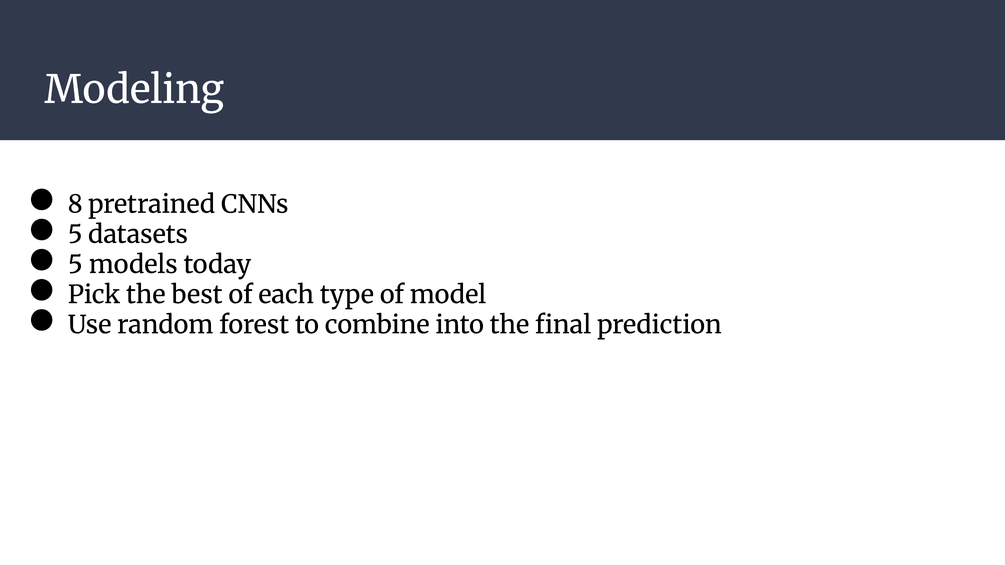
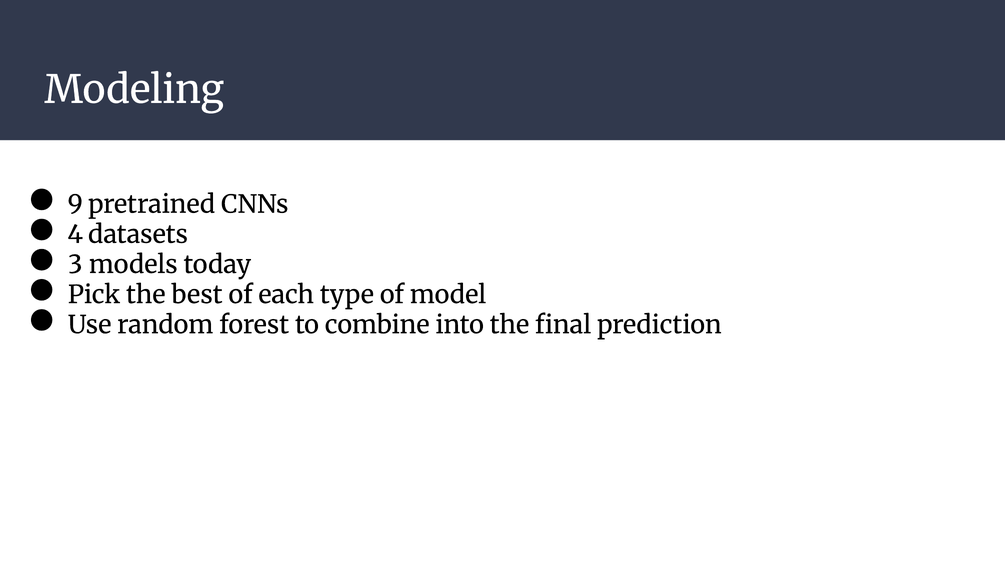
8: 8 -> 9 (75, 205)
5: 5 -> 4 (75, 235)
5: 5 -> 3 (75, 265)
